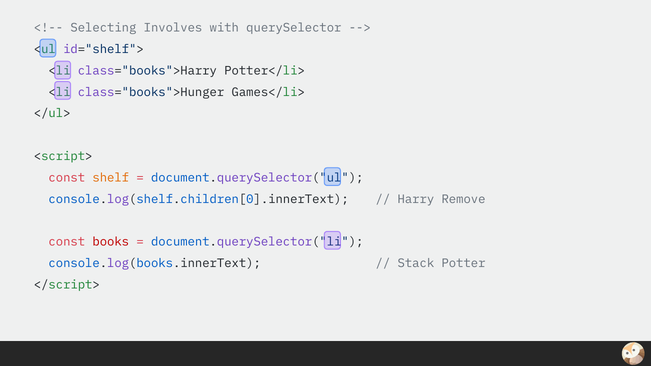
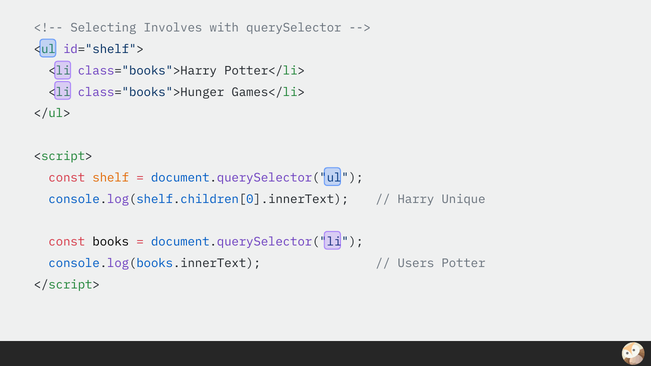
Remove: Remove -> Unique (464, 199)
books colour: red -> black (111, 242)
Stack: Stack -> Users (416, 264)
